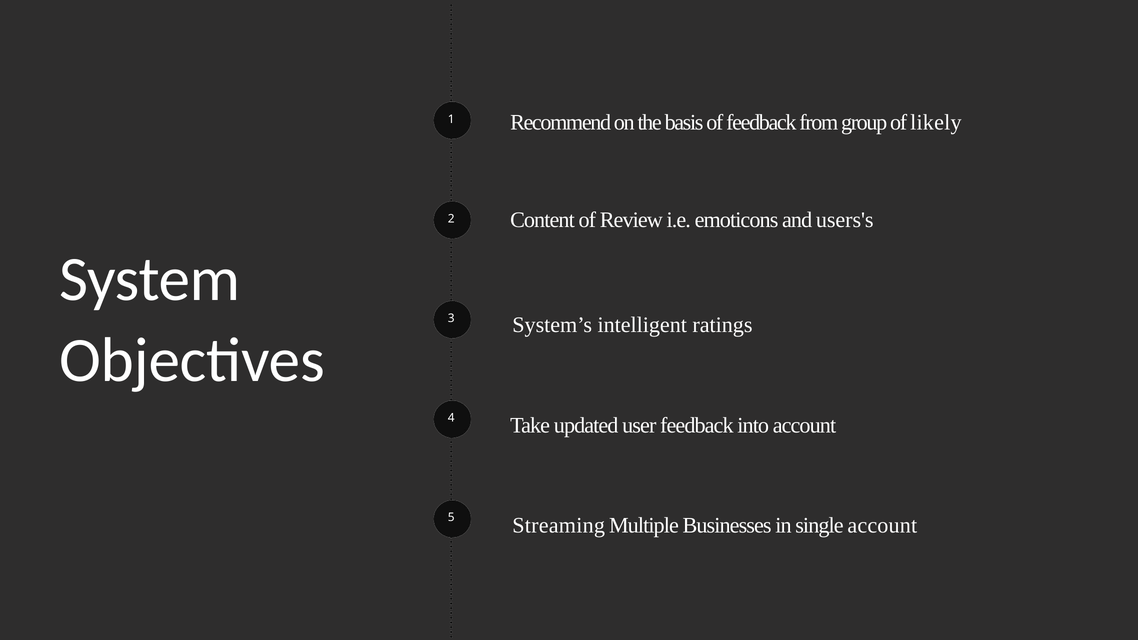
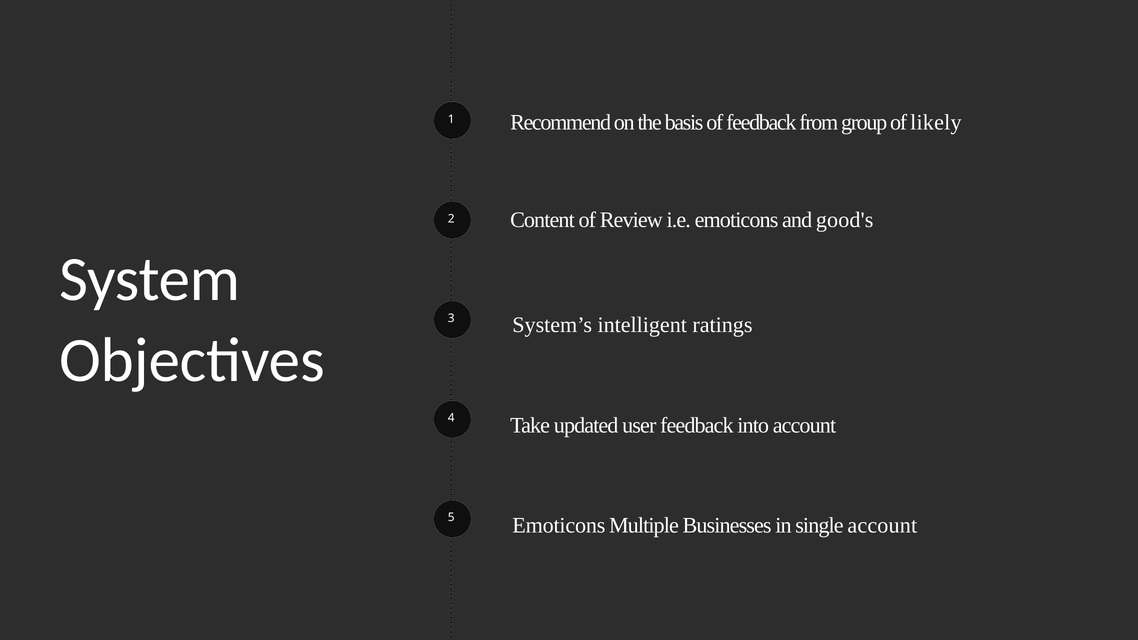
users's: users's -> good's (845, 220)
Streaming: Streaming -> Emoticons (559, 526)
